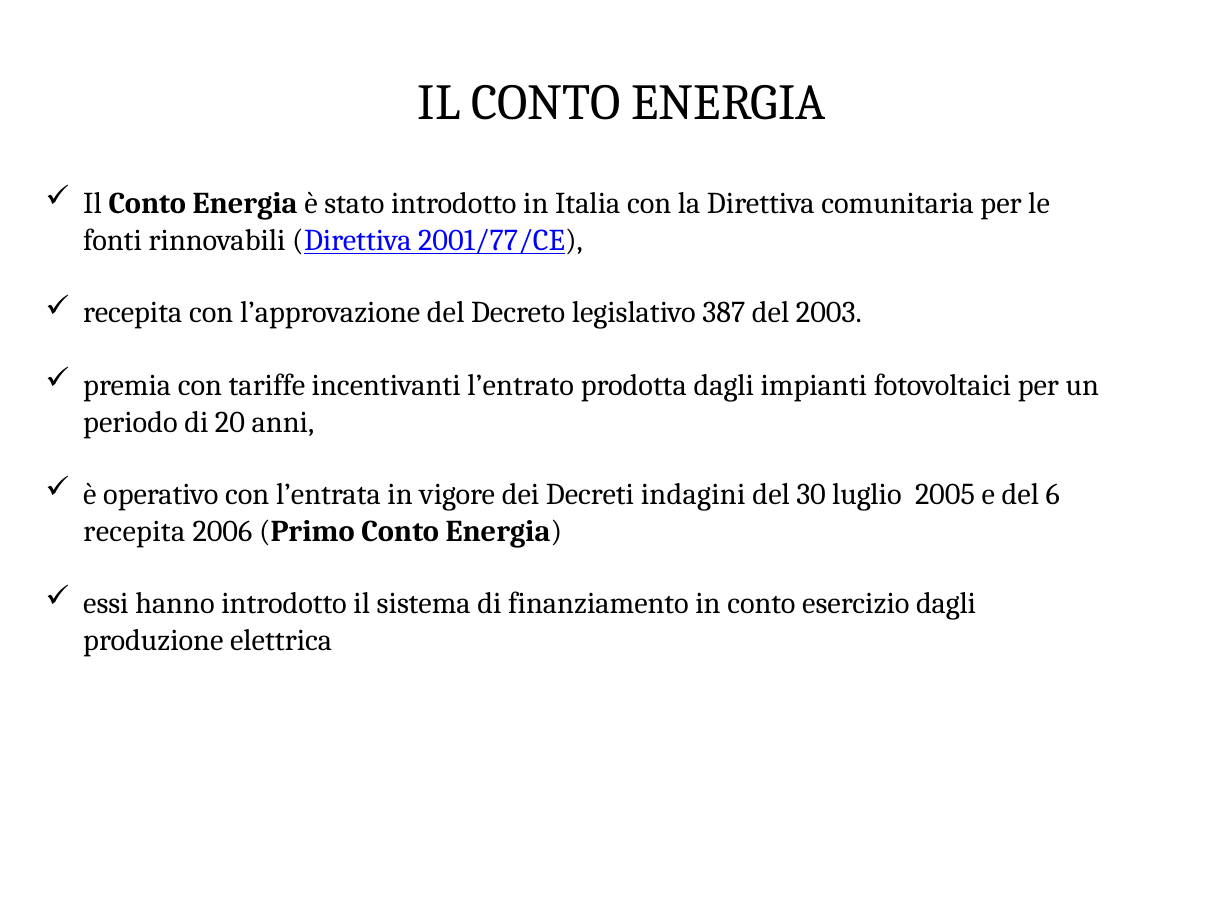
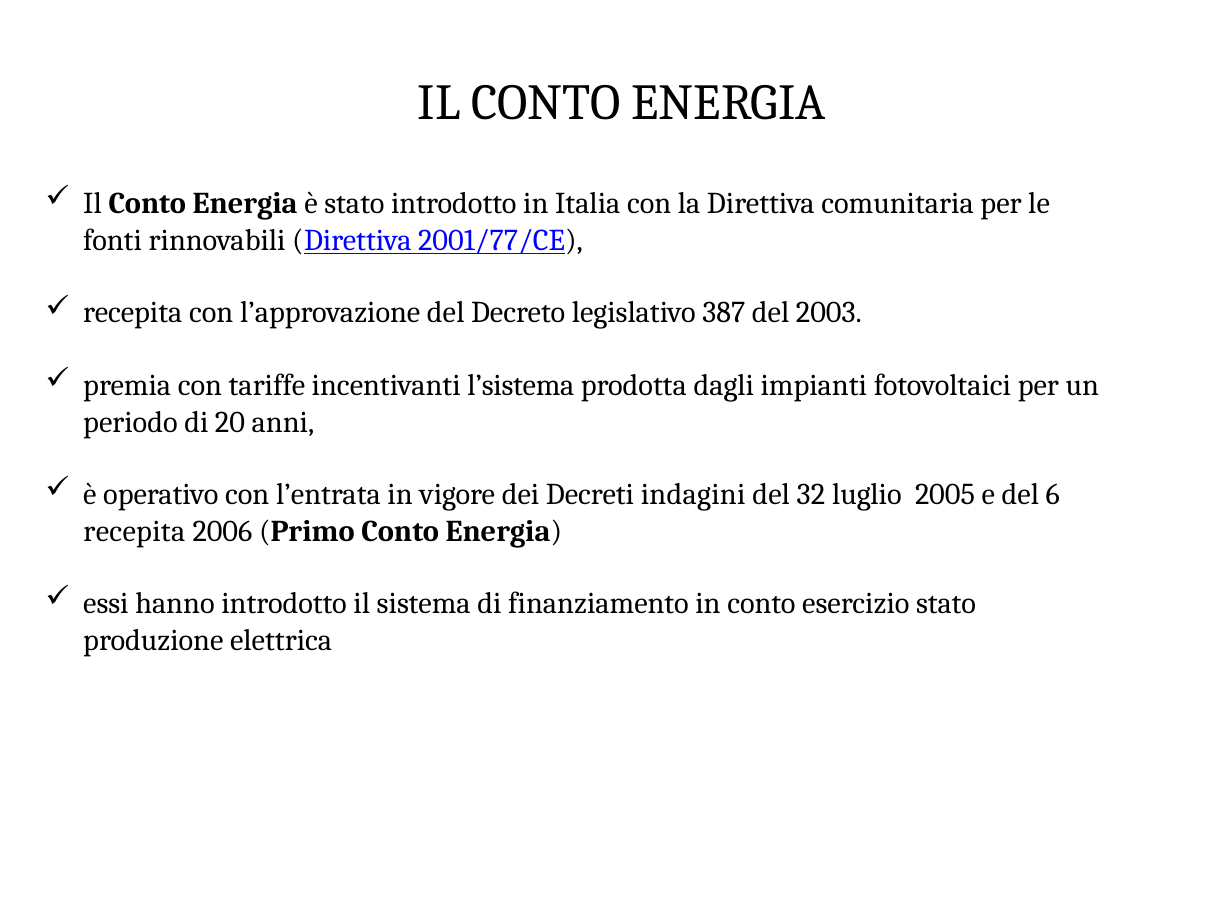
l’entrato: l’entrato -> l’sistema (521, 386)
30: 30 -> 32 (811, 495)
esercizio dagli: dagli -> stato (946, 604)
